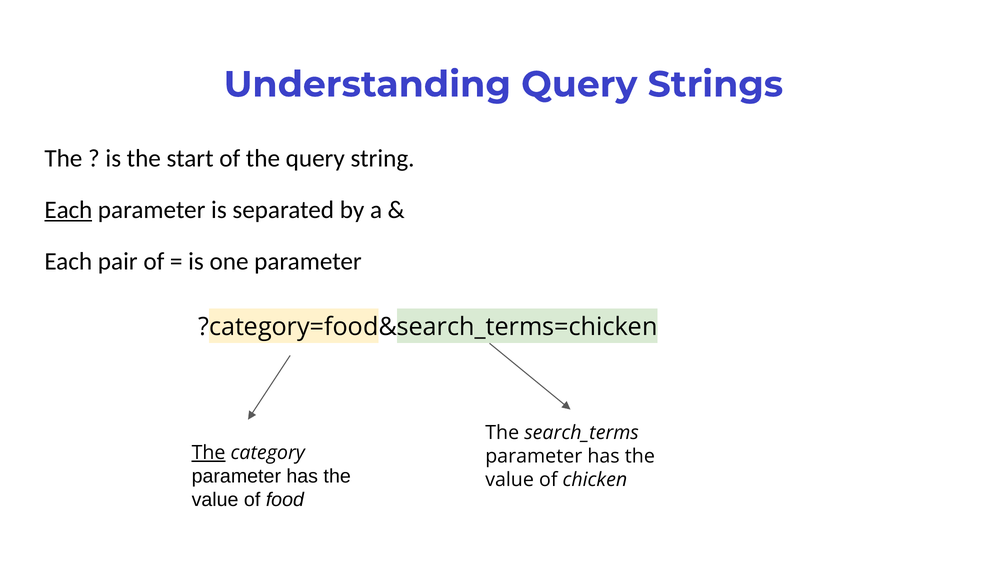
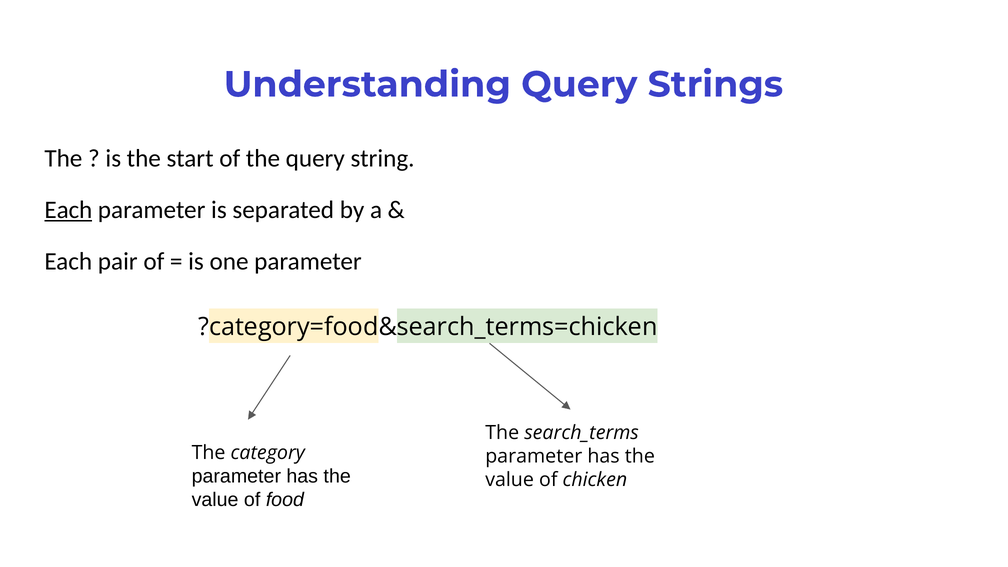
The underline: present -> none (209, 453)
